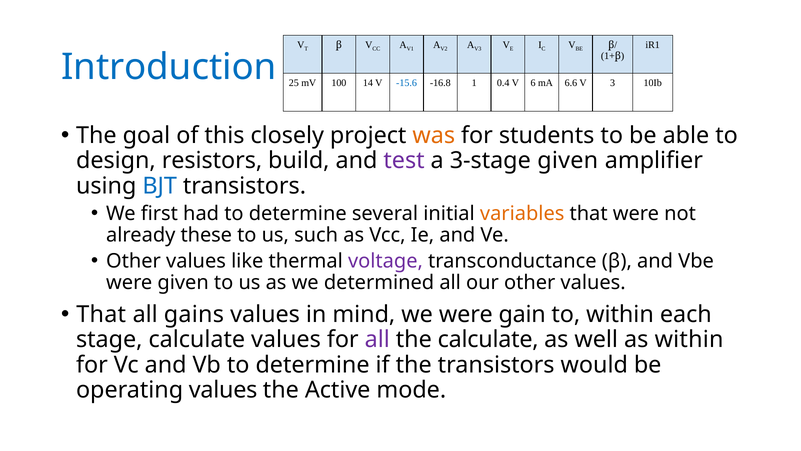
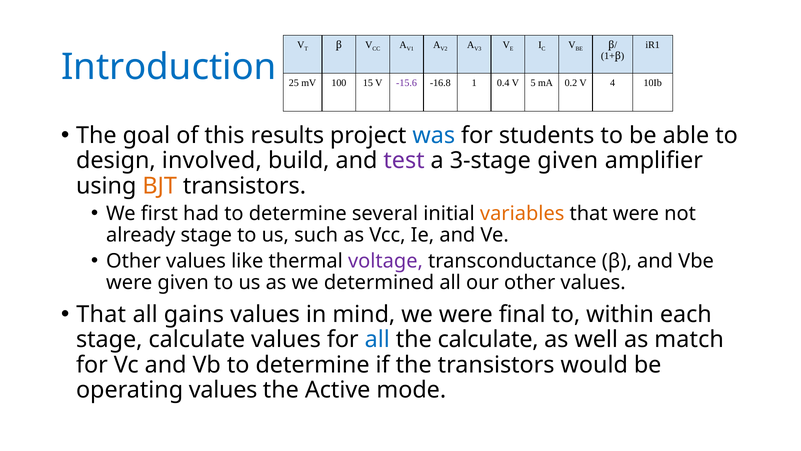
14: 14 -> 15 (368, 83)
-15.6 colour: blue -> purple (407, 83)
6: 6 -> 5 (533, 83)
6.6: 6.6 -> 0.2 (571, 83)
3: 3 -> 4 (613, 83)
closely: closely -> results (287, 135)
was colour: orange -> blue (434, 135)
resistors: resistors -> involved (212, 161)
BJT colour: blue -> orange (160, 186)
already these: these -> stage (206, 235)
gain: gain -> final (522, 314)
all colour: purple -> blue (377, 339)
as within: within -> match (689, 339)
